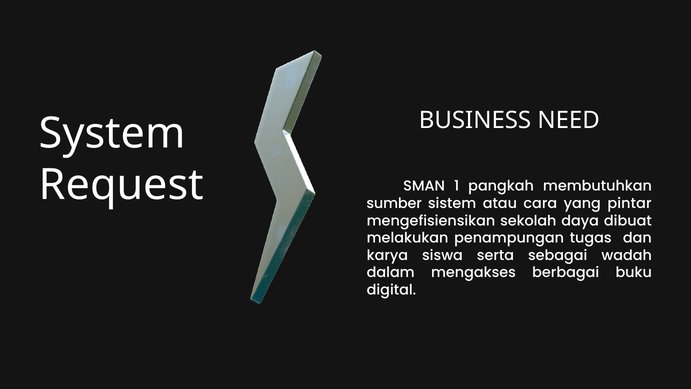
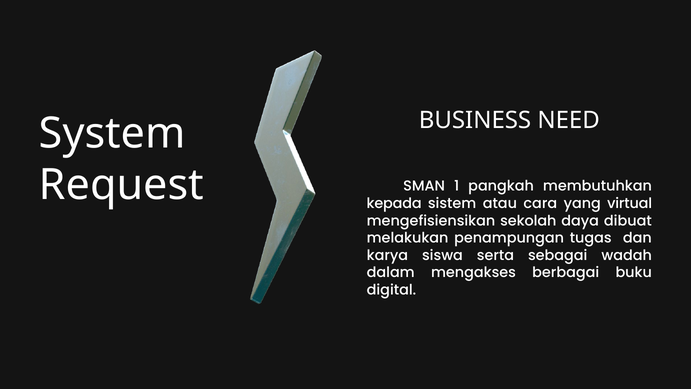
sumber: sumber -> kepada (394, 203)
pintar: pintar -> virtual (630, 203)
